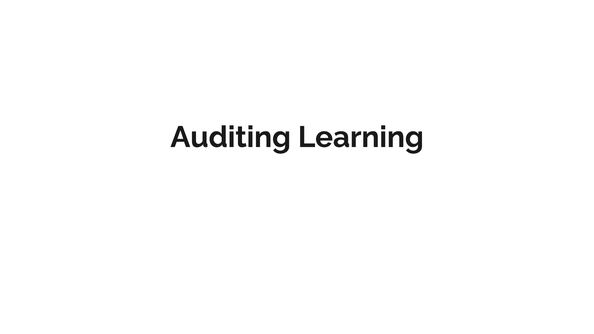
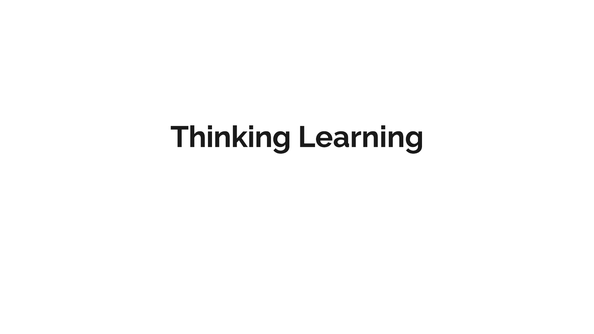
Auditing: Auditing -> Thinking (231, 137)
